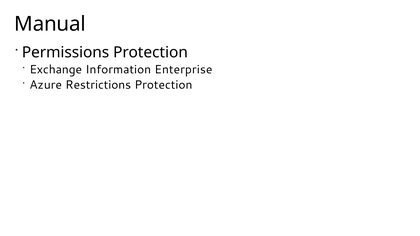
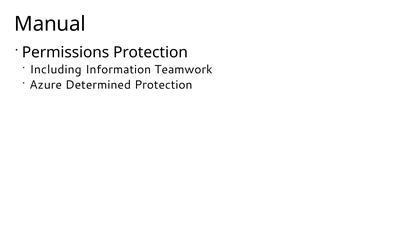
Exchange: Exchange -> Including (56, 70)
Enterprise: Enterprise -> Teamwork (183, 70)
Restrictions: Restrictions -> Determined (98, 85)
